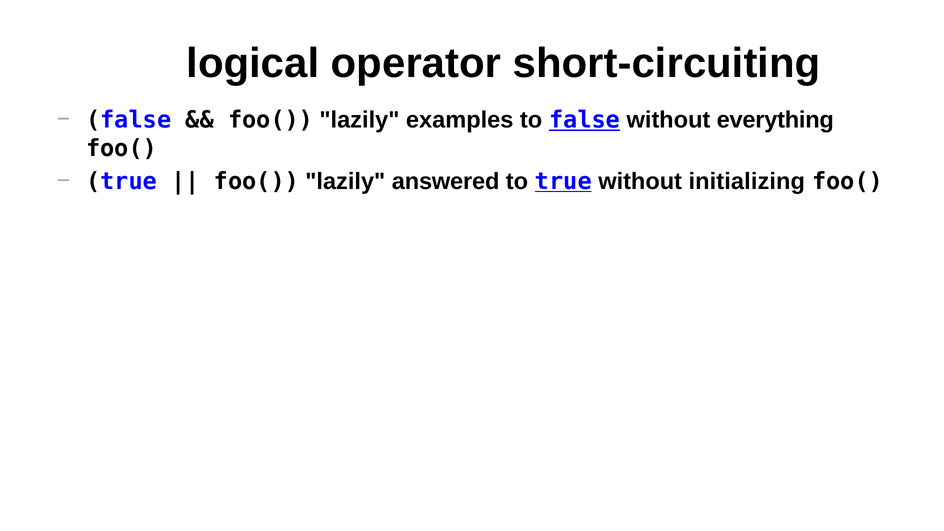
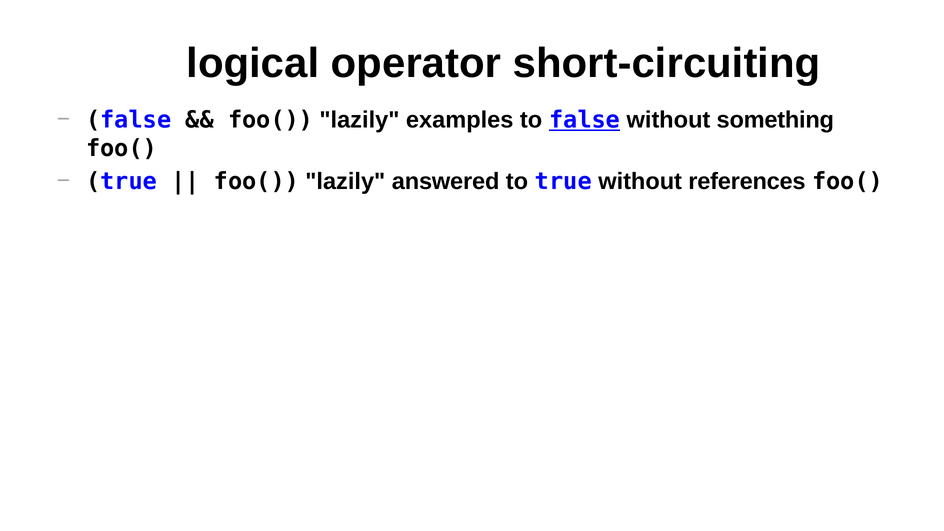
everything: everything -> something (775, 120)
true underline: present -> none (563, 181)
initializing: initializing -> references (747, 181)
